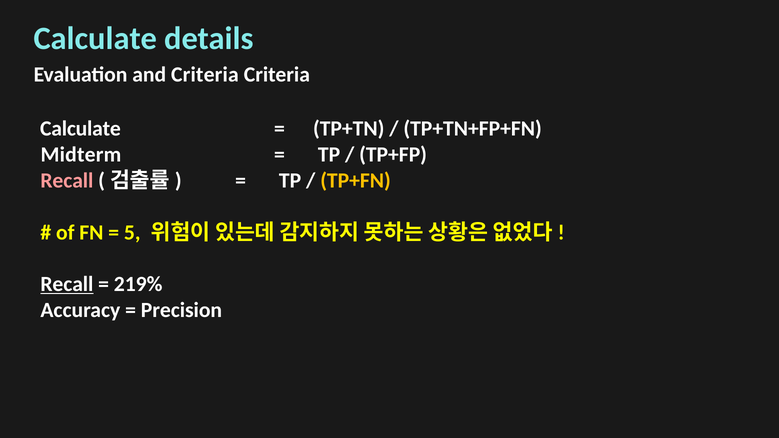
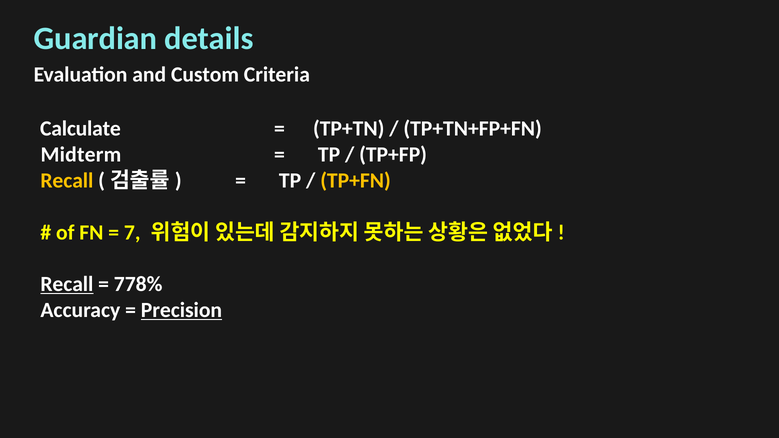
Calculate: Calculate -> Guardian (95, 39)
and Criteria: Criteria -> Custom (205, 75)
Recall colour: pink -> yellow (67, 181)
5: 5 -> 7 (132, 232)
219%: 219% -> 778% (138, 284)
Precision underline: none -> present (181, 310)
